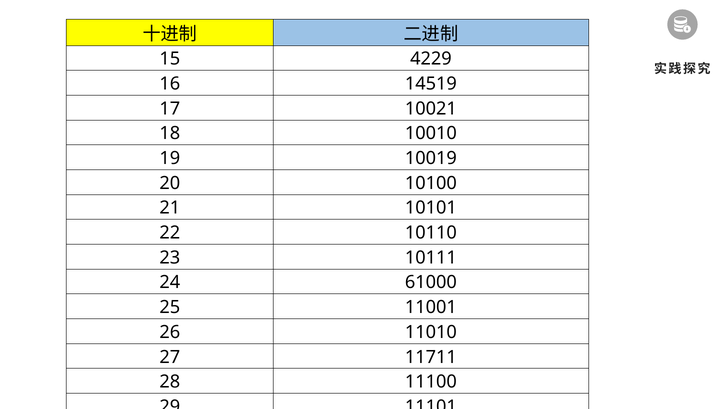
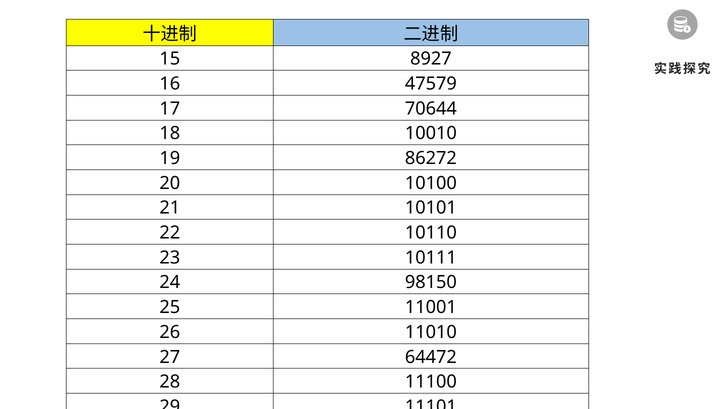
4229: 4229 -> 8927 (431, 59)
14519: 14519 -> 47579 (431, 84)
10021: 10021 -> 70644 (431, 109)
10019: 10019 -> 86272 (431, 158)
61000: 61000 -> 98150 (431, 282)
11711: 11711 -> 64472 (431, 357)
